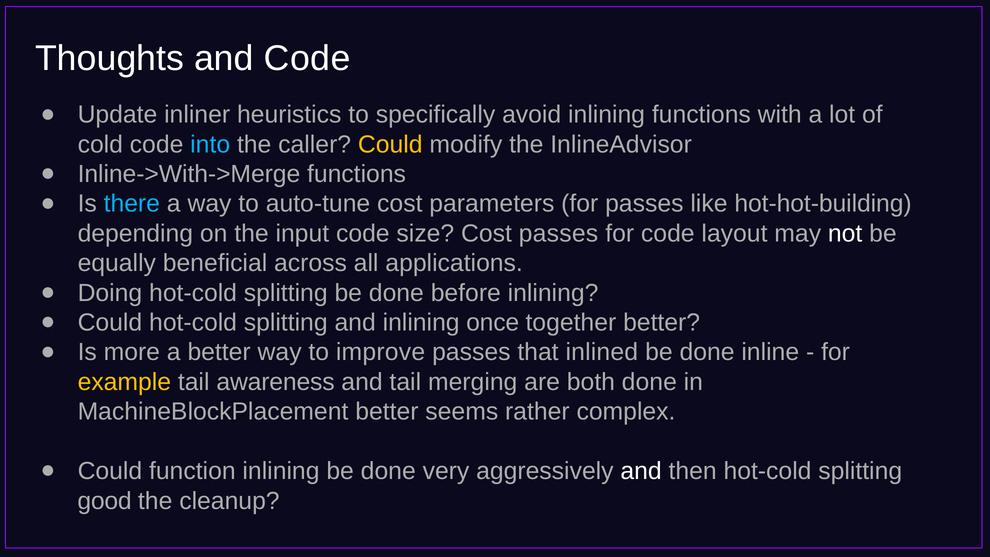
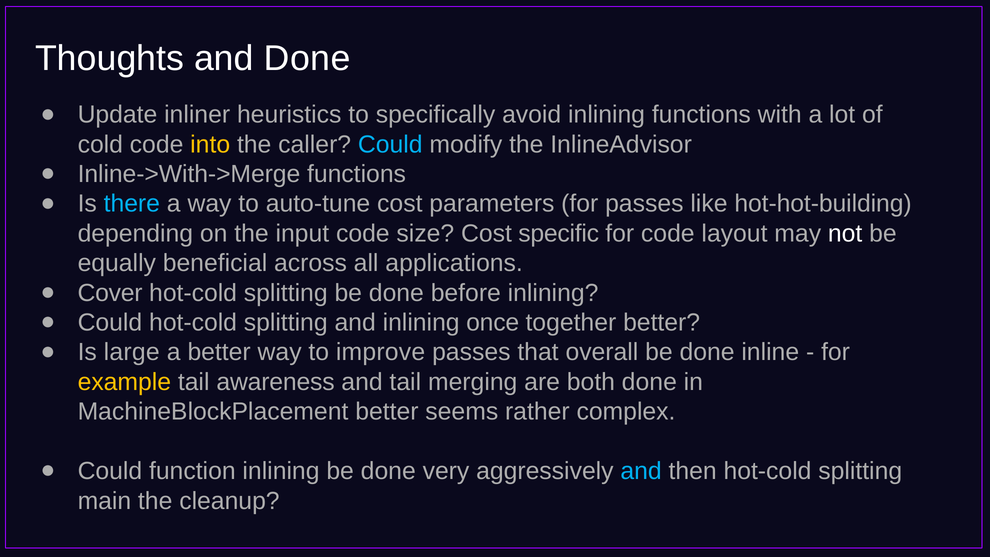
and Code: Code -> Done (307, 59)
into colour: light blue -> yellow (210, 144)
Could colour: yellow -> light blue (390, 144)
Cost passes: passes -> specific (559, 233)
Doing: Doing -> Cover (110, 293)
more: more -> large (132, 352)
inlined: inlined -> overall (602, 352)
and colour: white -> light blue (641, 471)
good: good -> main (104, 501)
